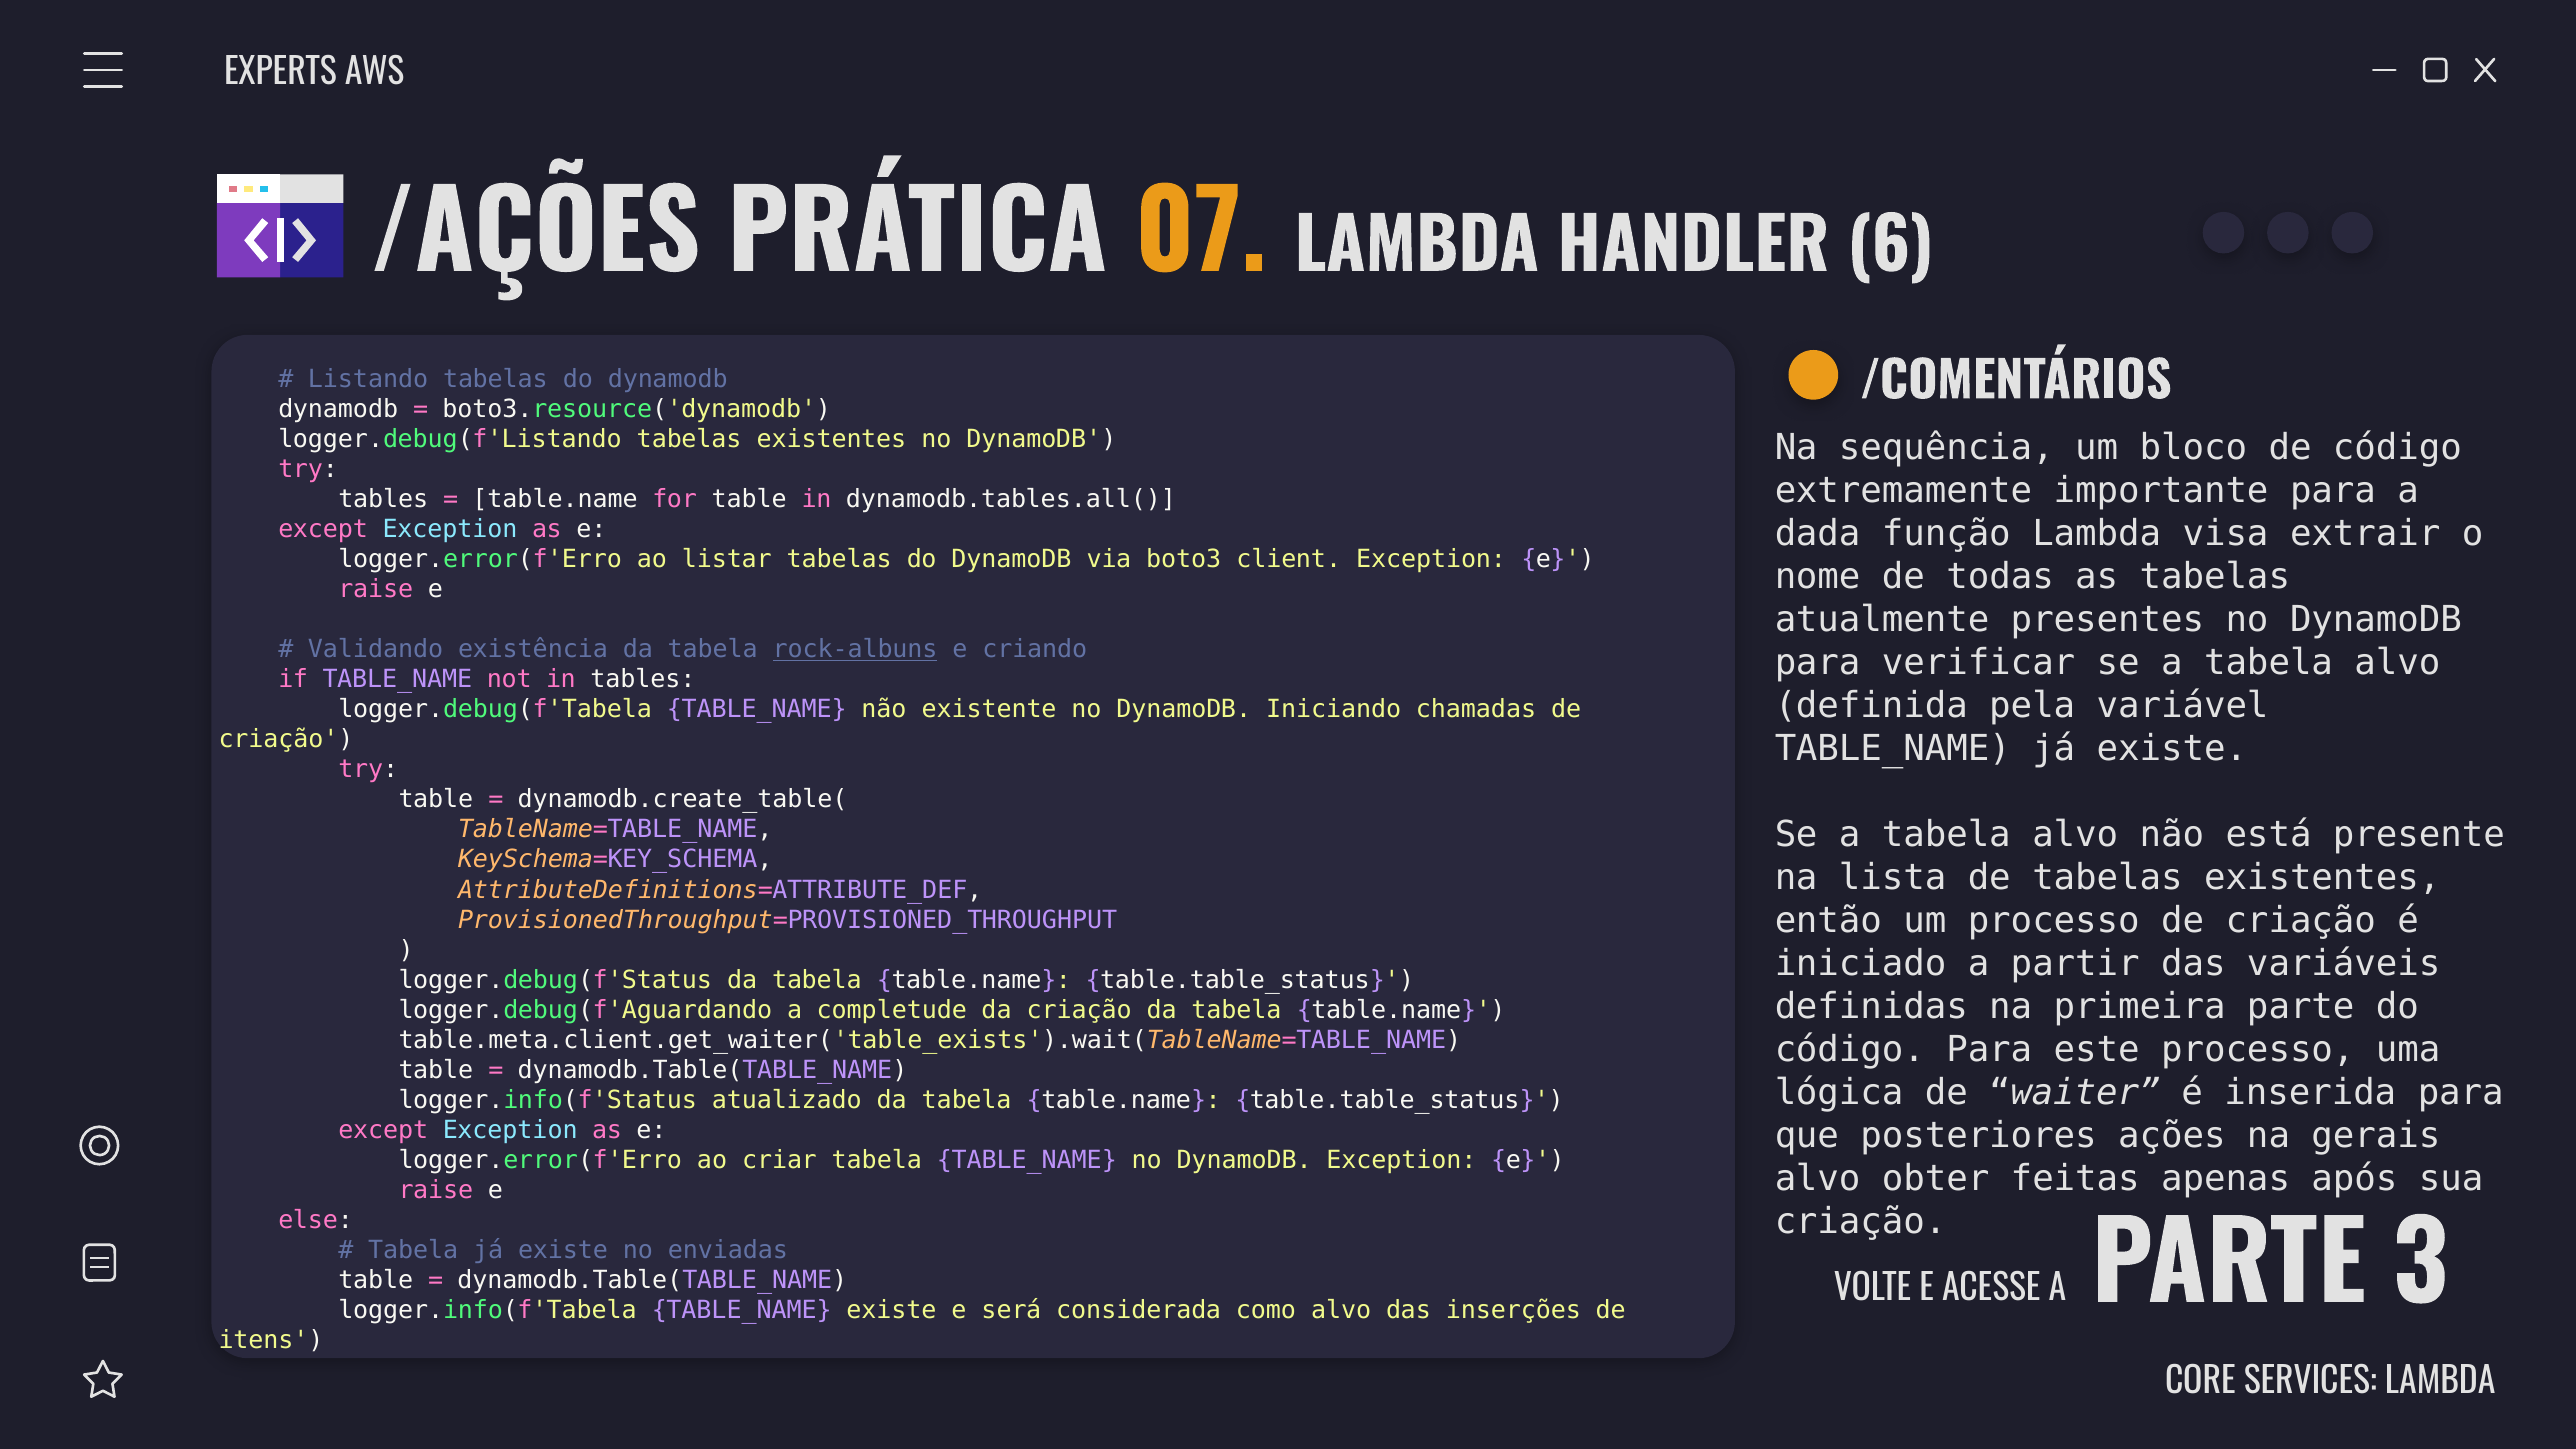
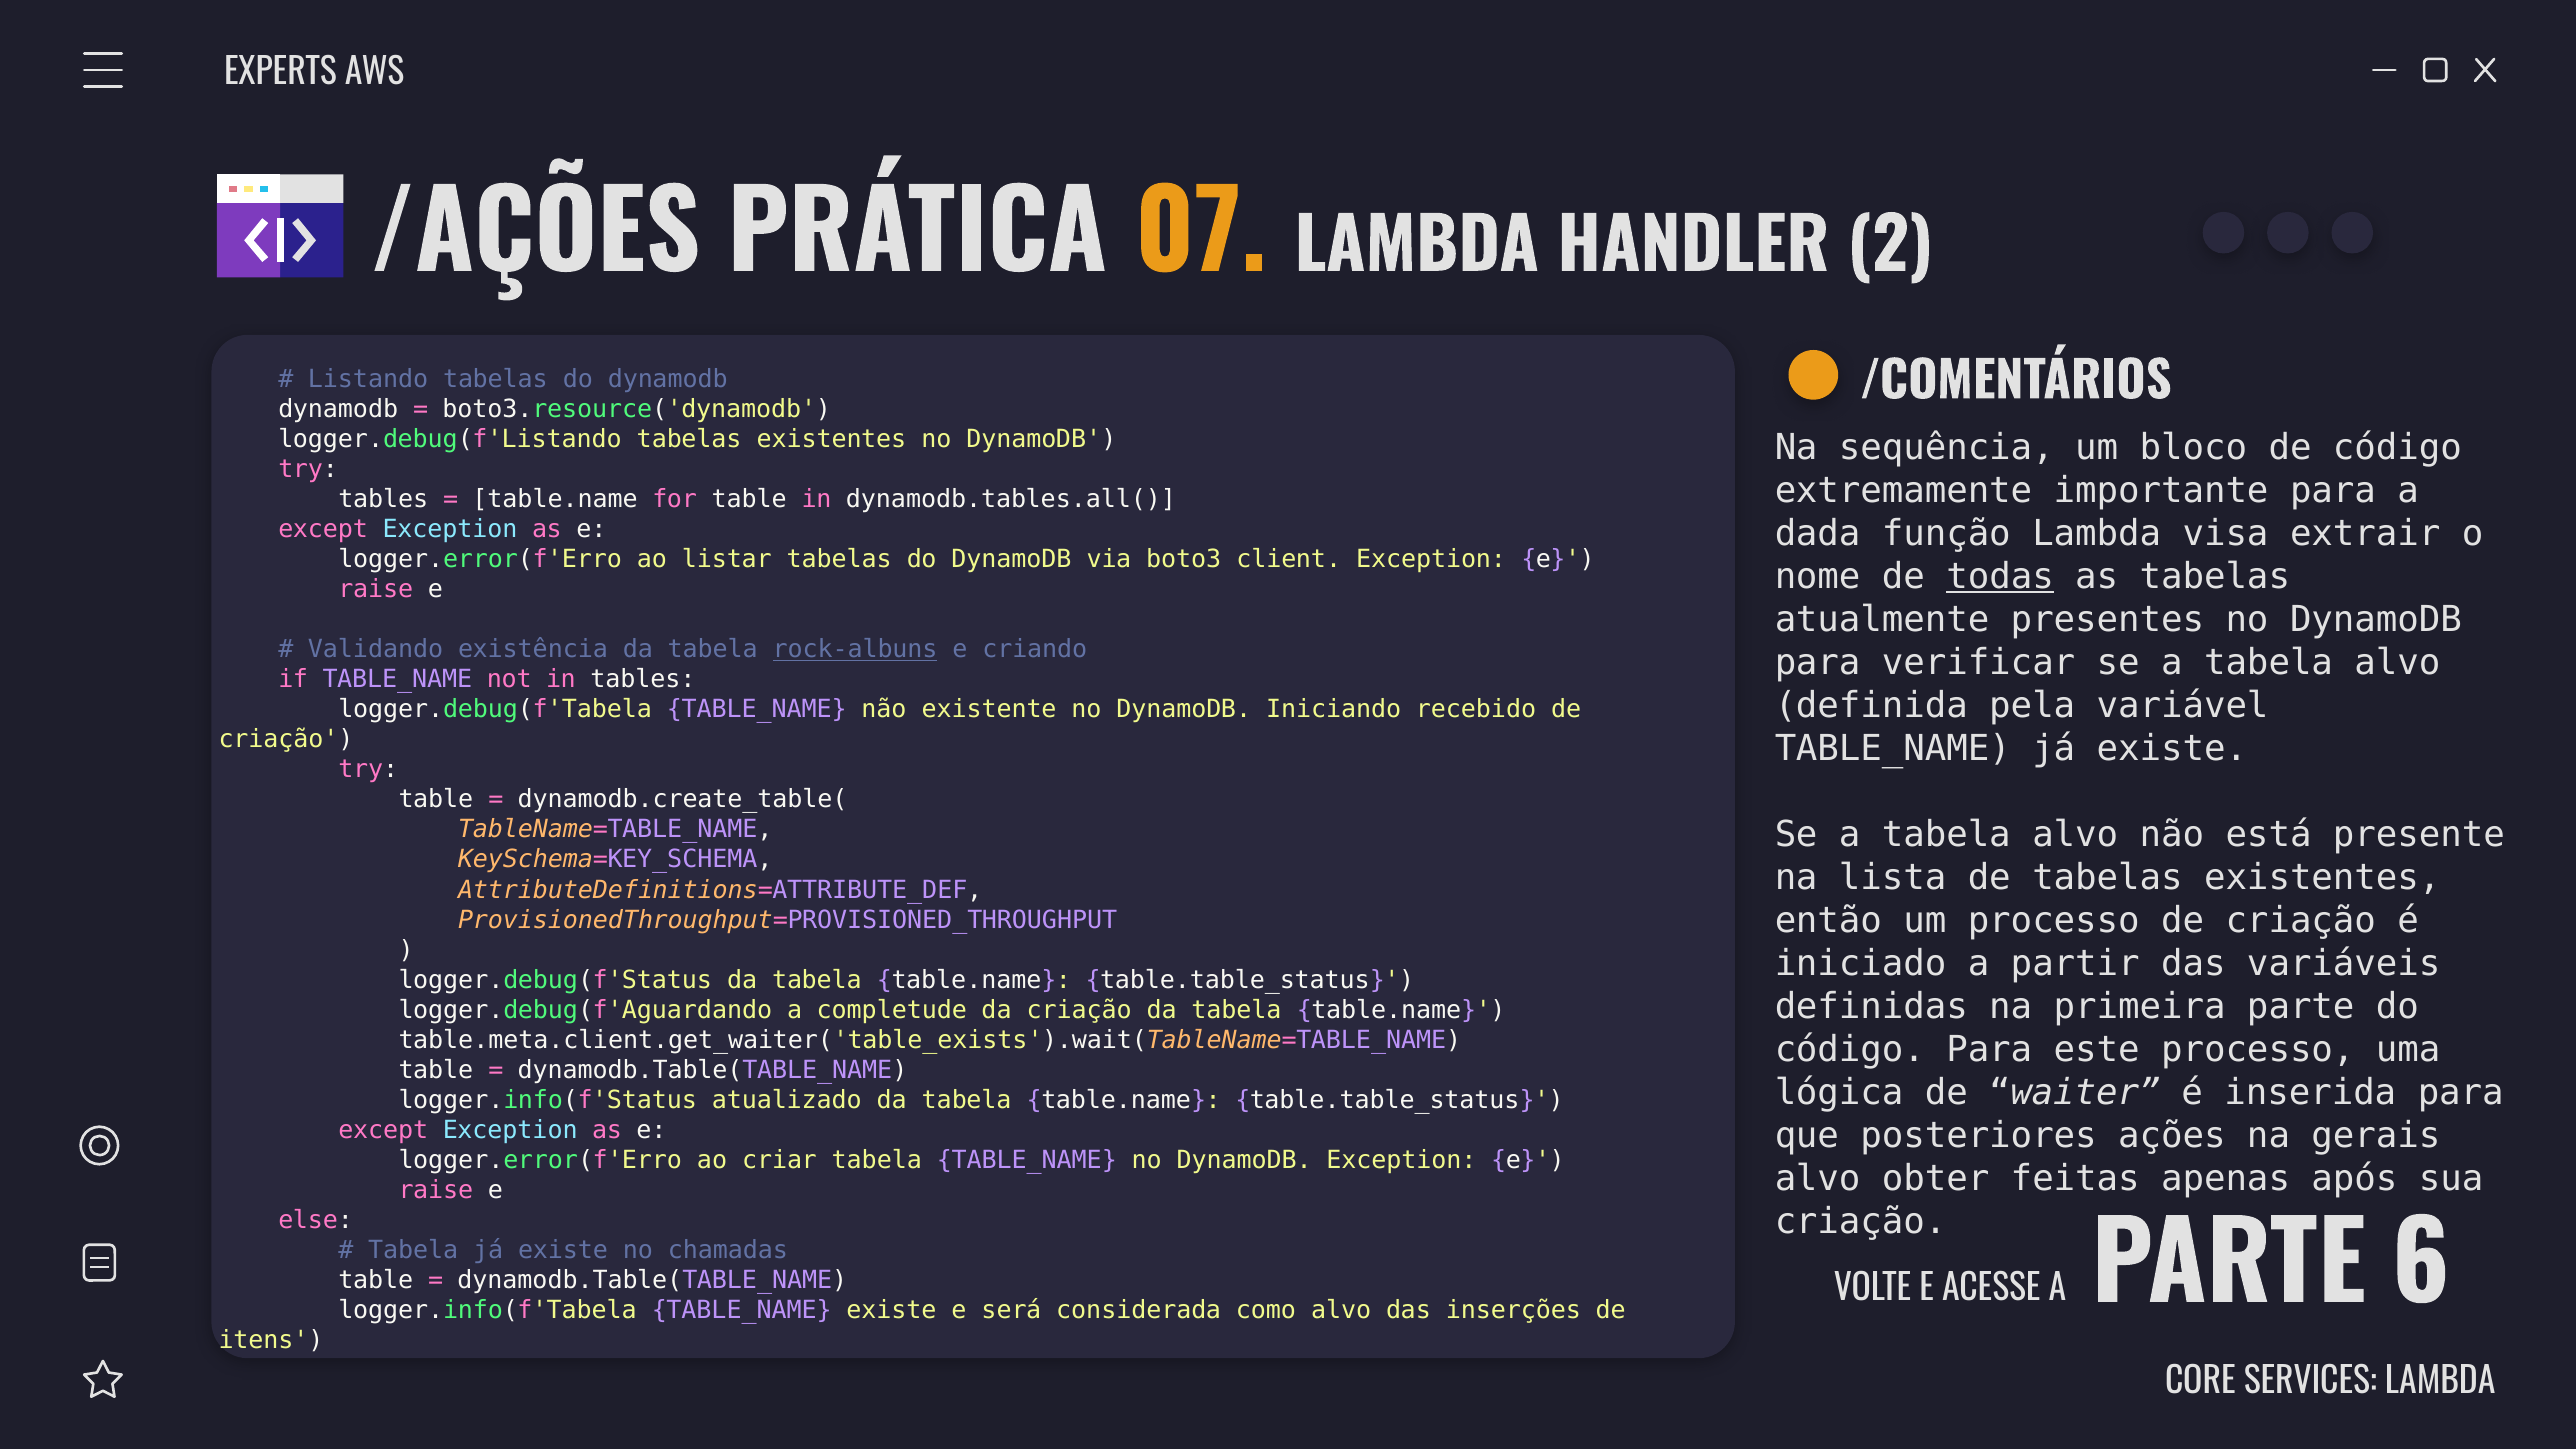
6: 6 -> 2 (1890, 247)
todas underline: none -> present (2000, 577)
chamadas: chamadas -> recebido (1476, 710)
3: 3 -> 6 (2421, 1267)
enviadas: enviadas -> chamadas (728, 1250)
